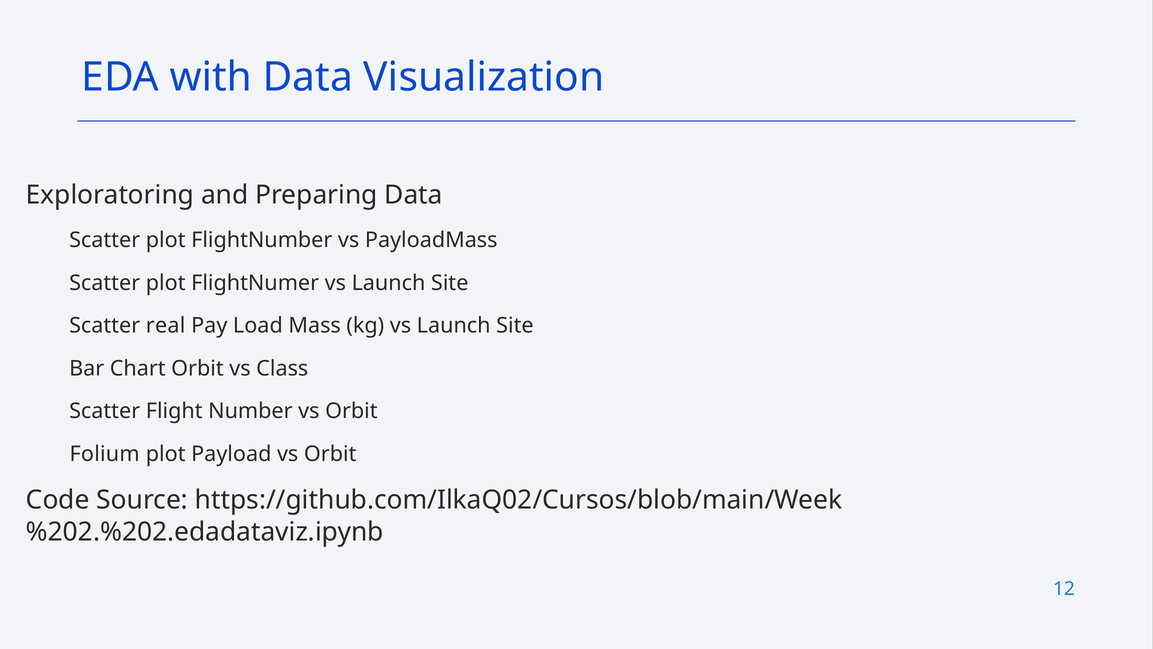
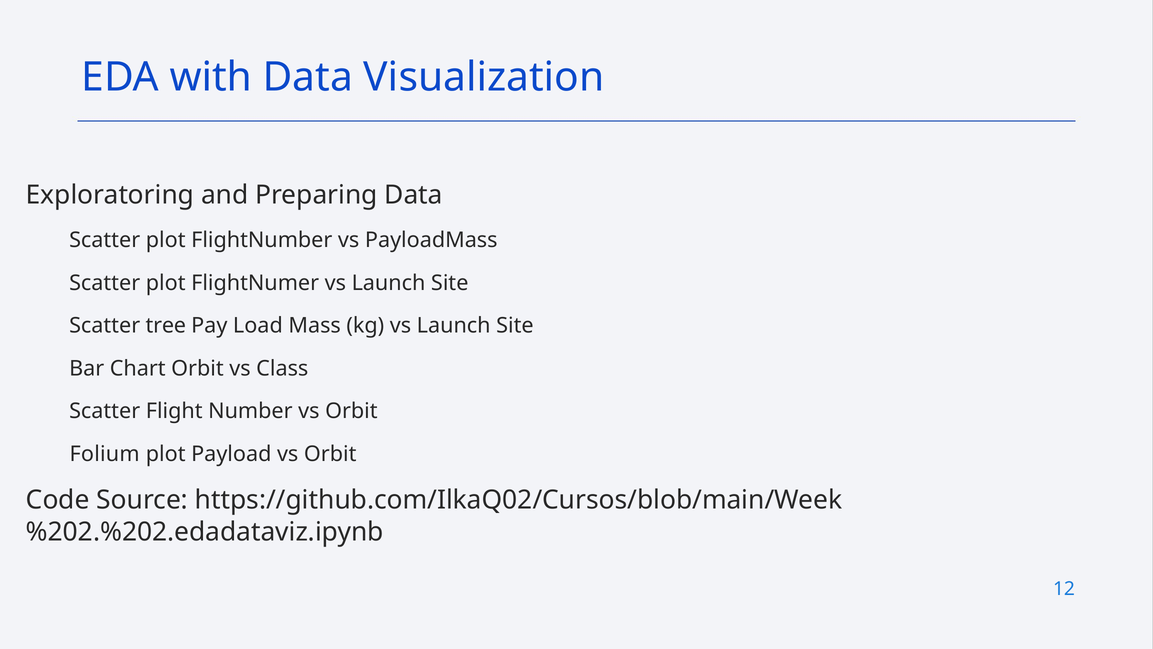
real: real -> tree (166, 325)
